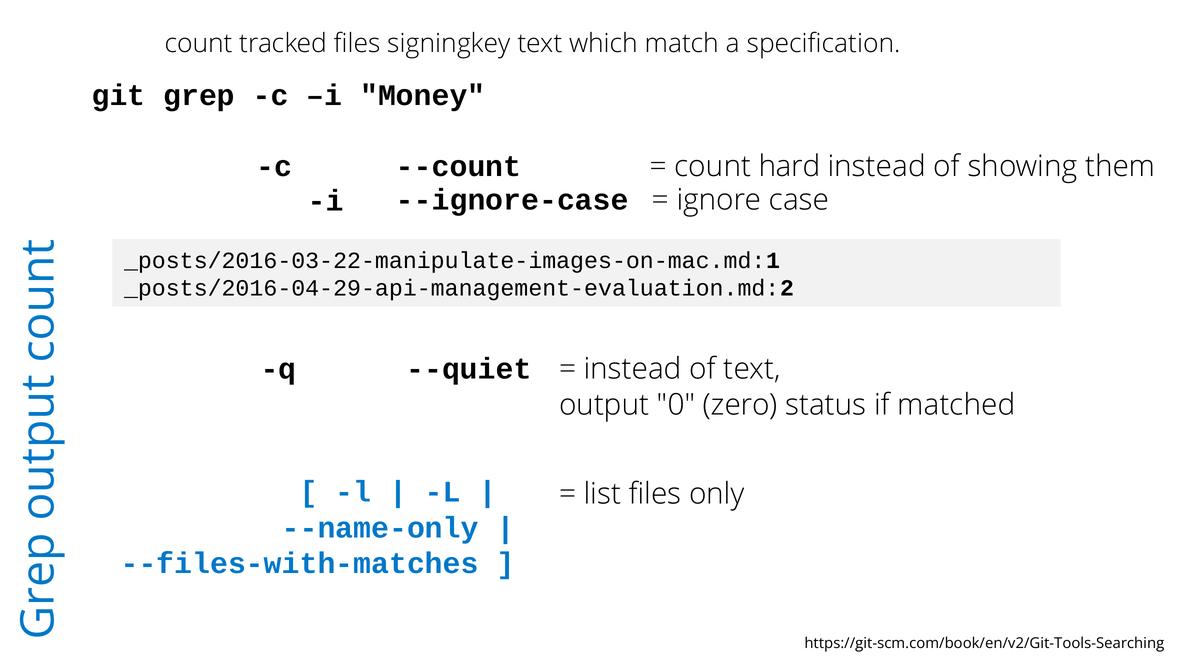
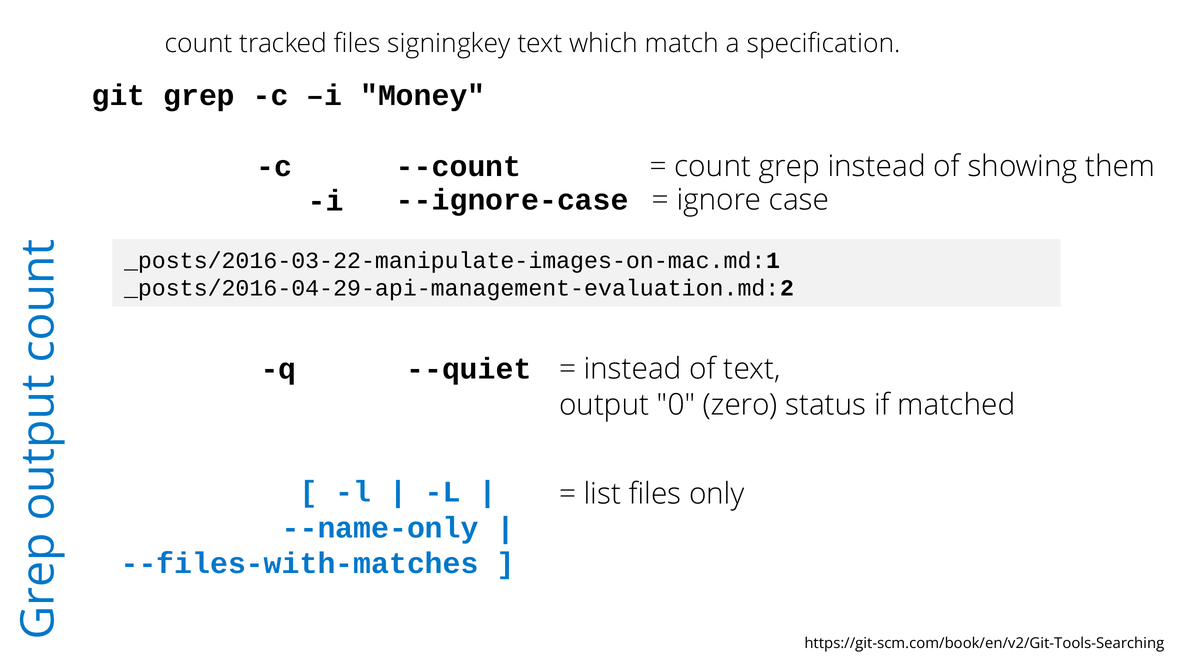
count hard: hard -> grep (789, 166)
